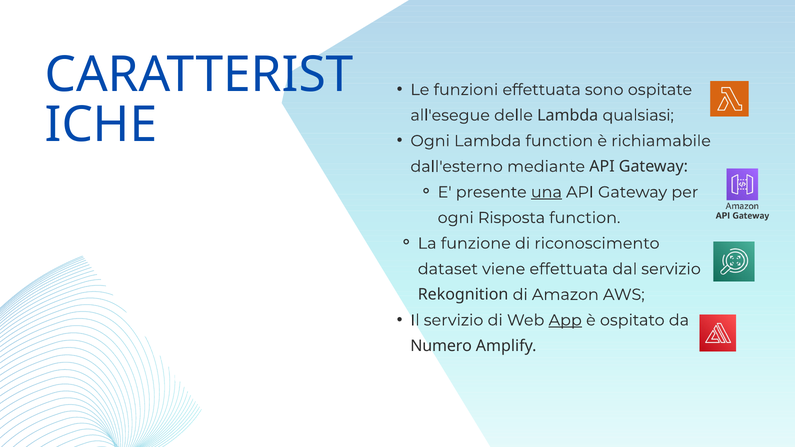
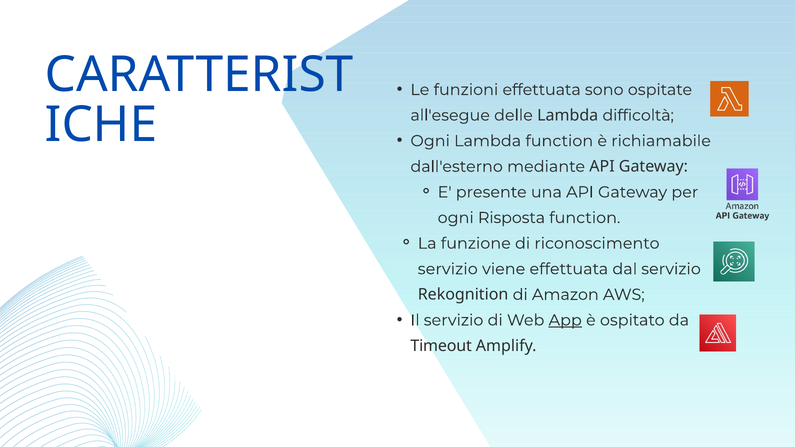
qualsiasi: qualsiasi -> difficoltà (638, 115)
una underline: present -> none (546, 192)
dataset: dataset -> servizio (448, 269)
Numero: Numero -> Timeout (441, 346)
